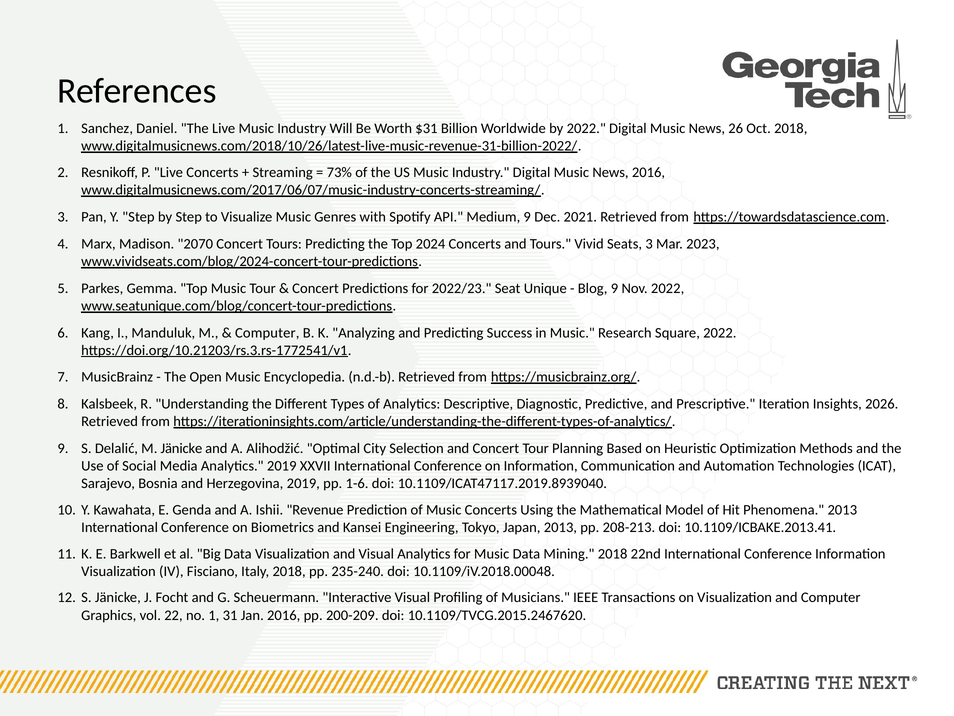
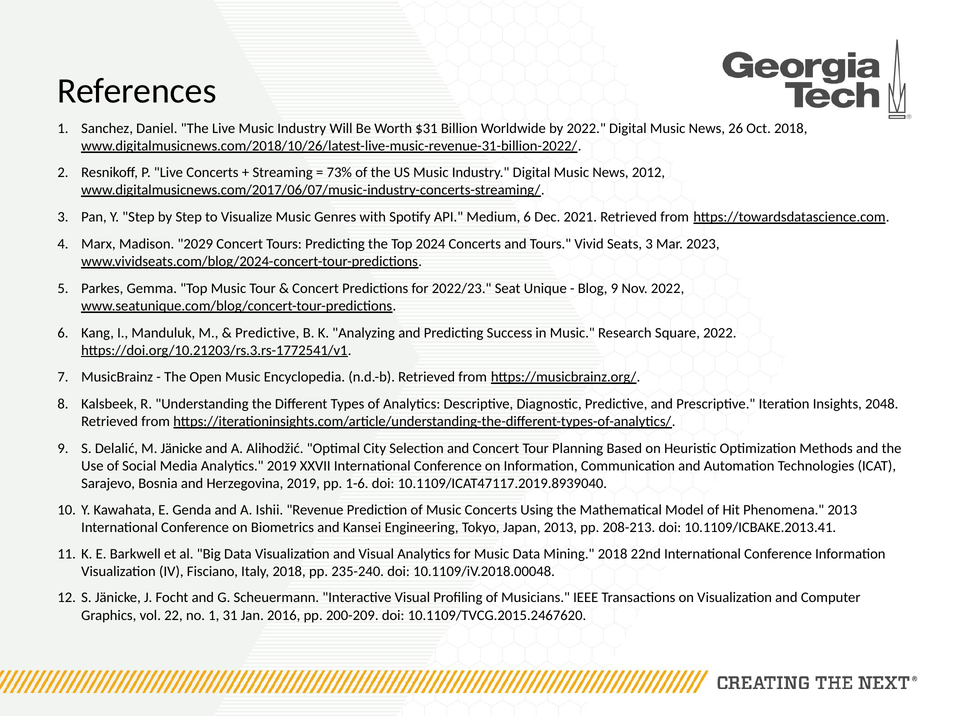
News 2016: 2016 -> 2012 (649, 173)
Medium 9: 9 -> 6 (527, 217)
2070: 2070 -> 2029 (195, 244)
Computer: Computer -> Predictive (267, 332)
2026: 2026 -> 2048 (882, 404)
